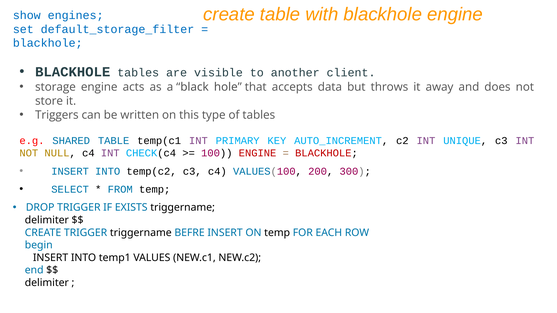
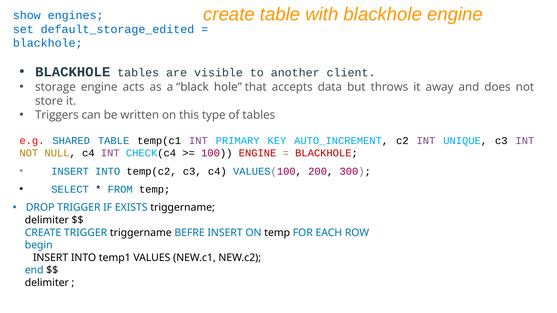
default_storage_filter: default_storage_filter -> default_storage_edited (117, 29)
